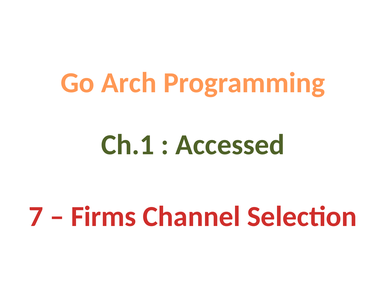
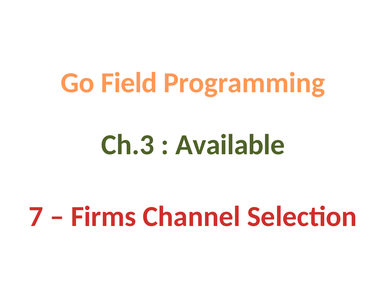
Arch: Arch -> Field (129, 83)
Ch.1: Ch.1 -> Ch.3 (128, 145)
Accessed: Accessed -> Available (230, 145)
